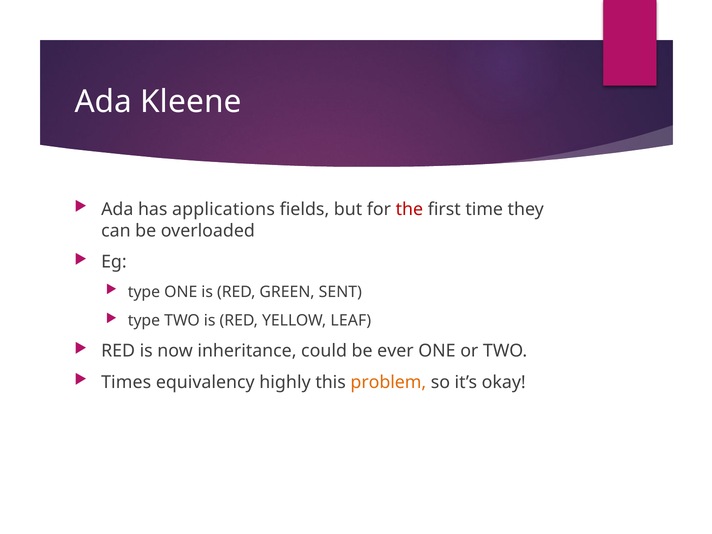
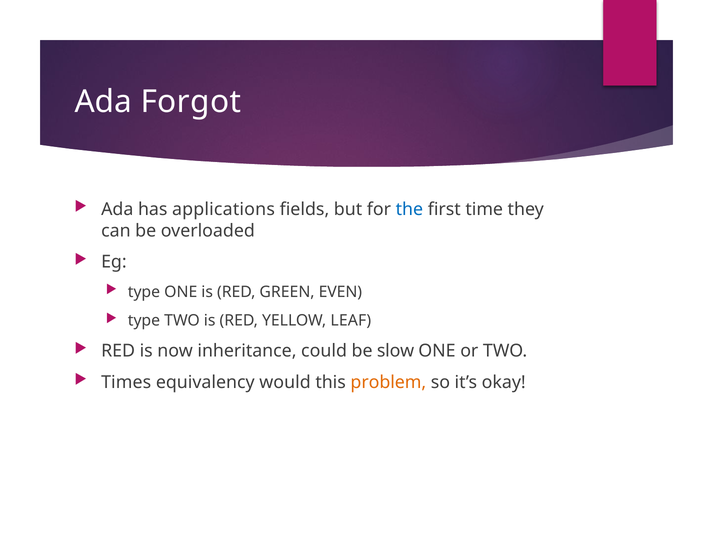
Kleene: Kleene -> Forgot (191, 102)
the colour: red -> blue (409, 209)
SENT: SENT -> EVEN (340, 292)
ever: ever -> slow (396, 351)
highly: highly -> would (285, 382)
